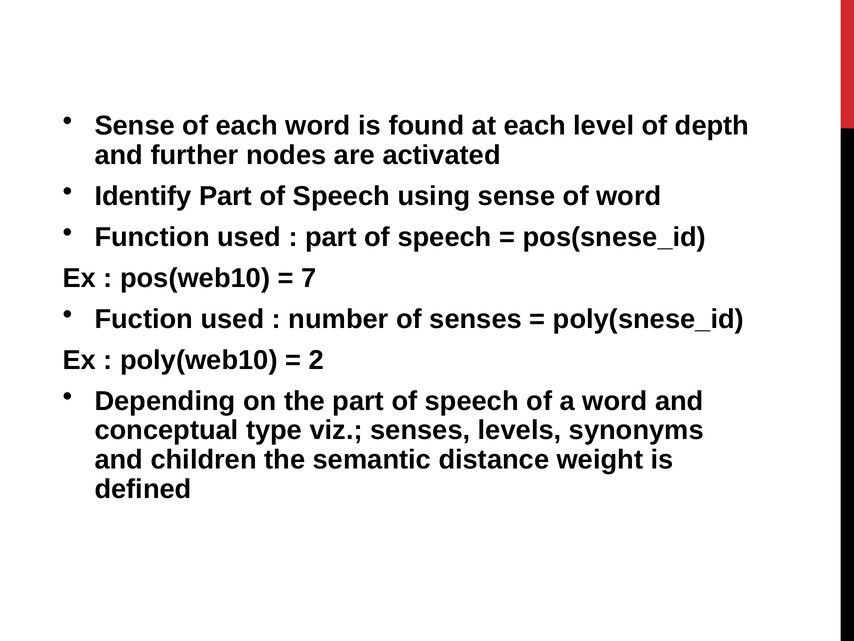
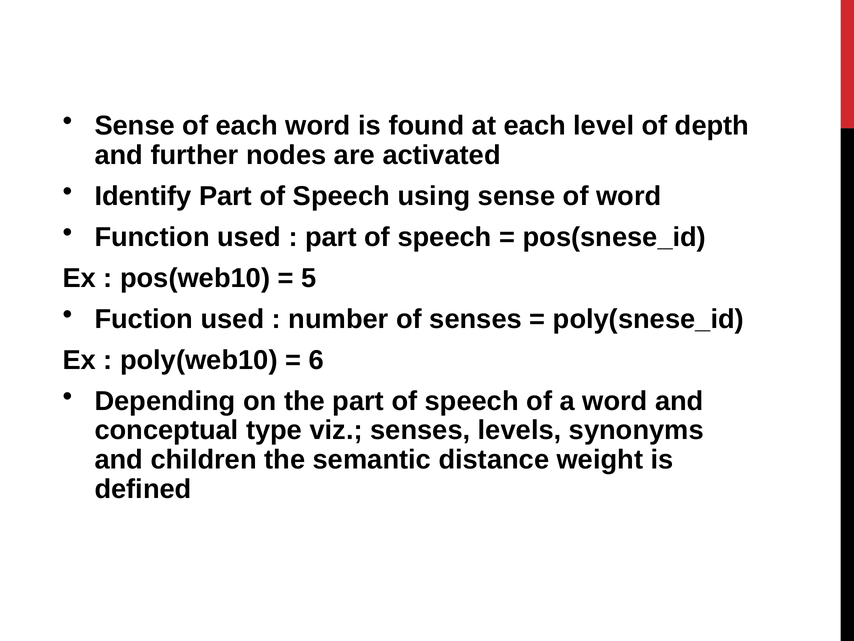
7: 7 -> 5 (309, 278)
2: 2 -> 6 (316, 360)
